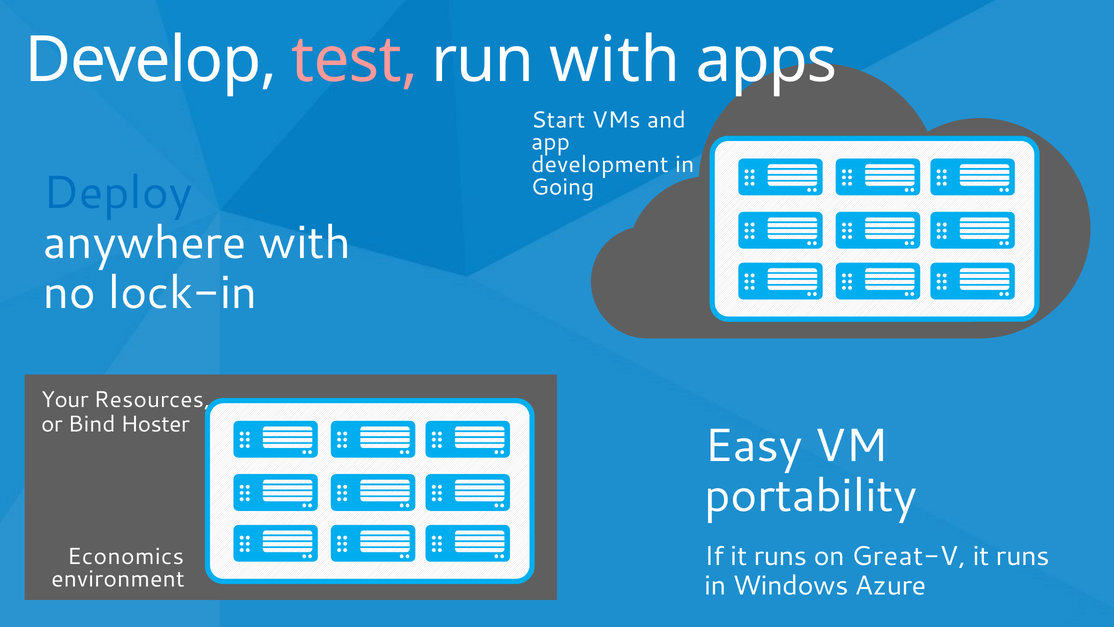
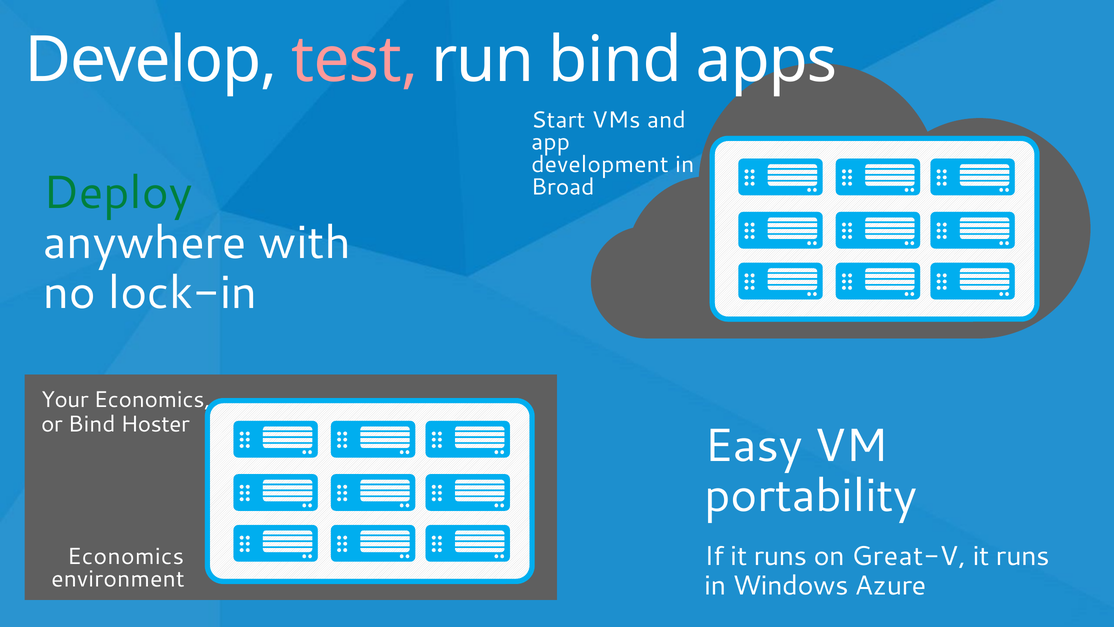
run with: with -> bind (615, 60)
Deploy colour: blue -> green (118, 193)
Going: Going -> Broad (563, 187)
Your Resources: Resources -> Economics (152, 400)
